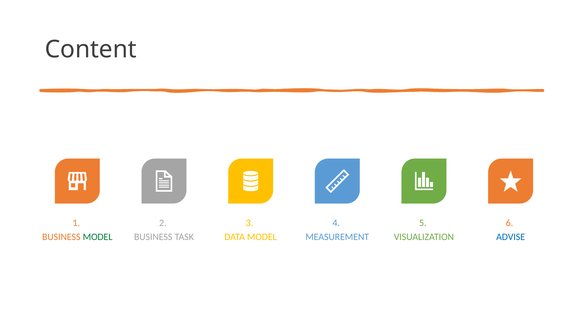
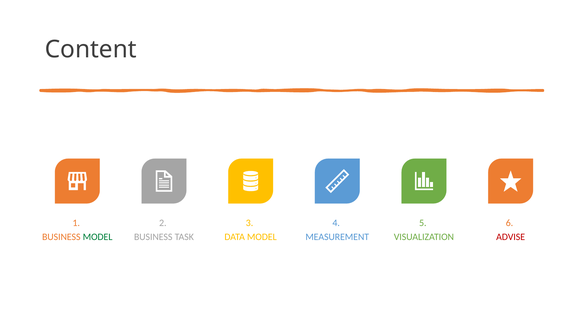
ADVISE colour: blue -> red (511, 237)
